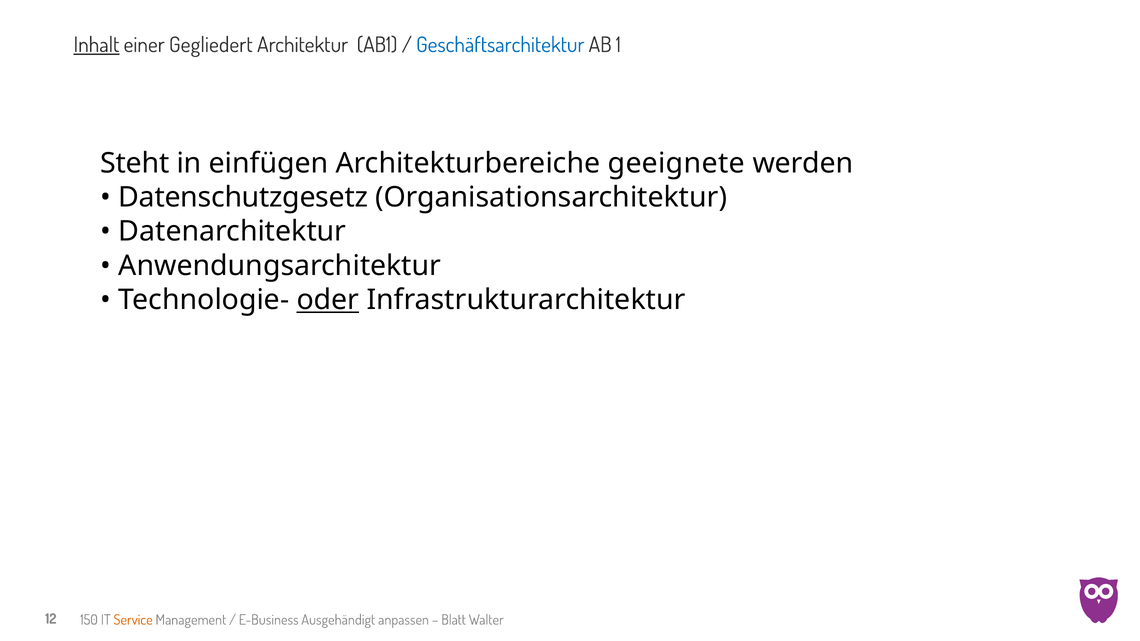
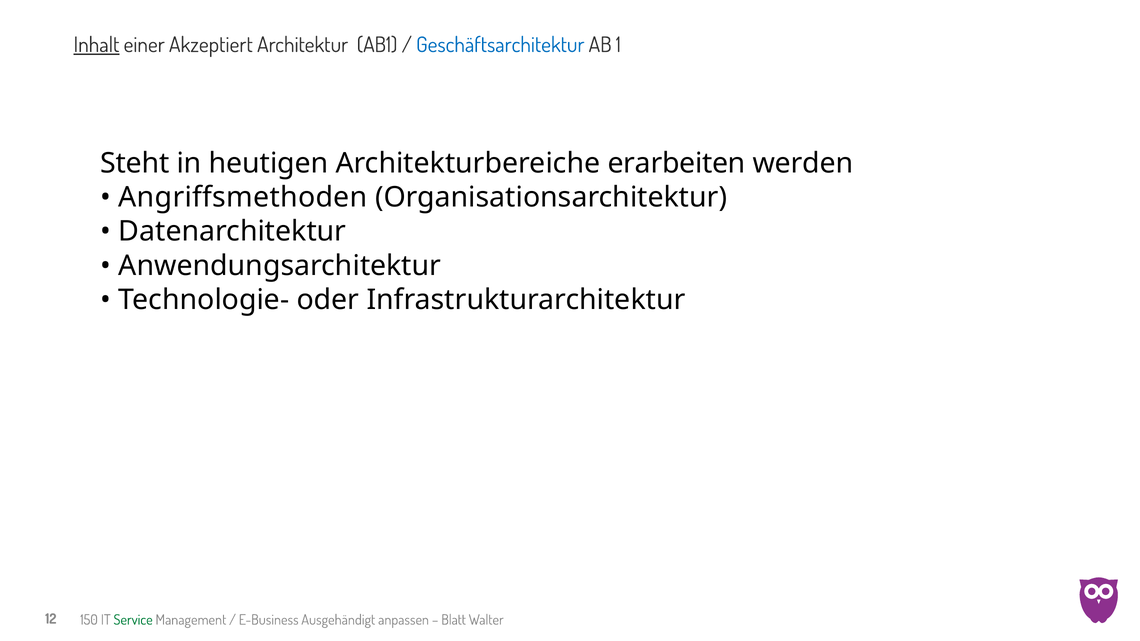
Gegliedert: Gegliedert -> Akzeptiert (211, 45)
einfügen: einfügen -> heutigen (269, 163)
geeignete: geeignete -> erarbeiten (677, 163)
Datenschutzgesetz: Datenschutzgesetz -> Angriffsmethoden (243, 197)
oder underline: present -> none (328, 300)
Service colour: orange -> green (133, 620)
